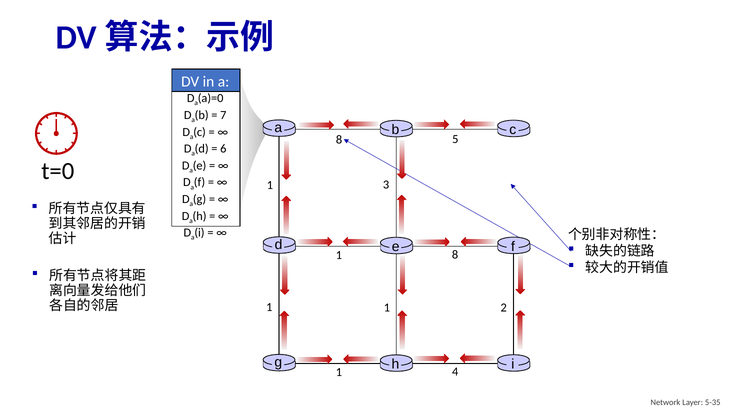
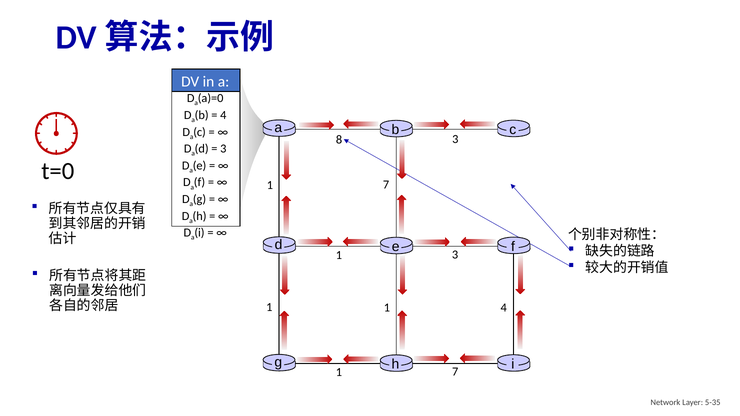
7: 7 -> 4 (223, 115)
8 5: 5 -> 3 (455, 139)
6: 6 -> 3 (223, 149)
3: 3 -> 7 (386, 185)
1 8: 8 -> 3 (455, 255)
1 2: 2 -> 4 (504, 308)
4: 4 -> 7 (455, 372)
